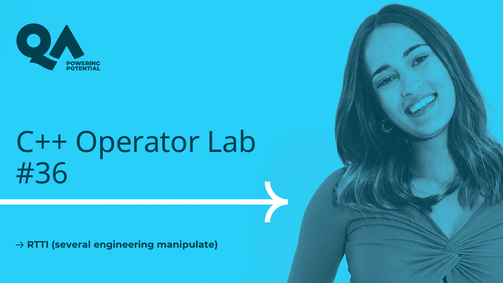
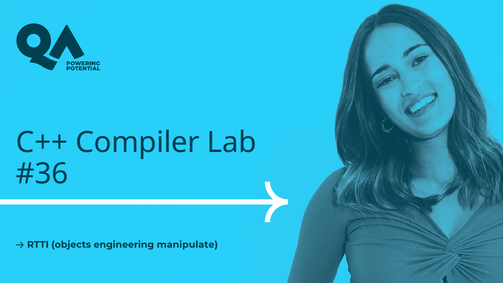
Operator: Operator -> Compiler (138, 142)
several: several -> objects (71, 245)
